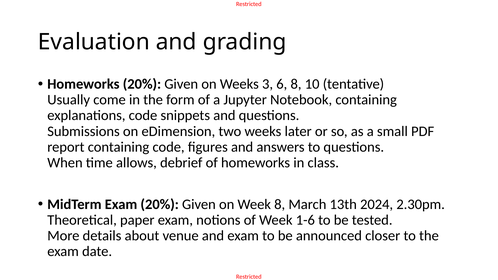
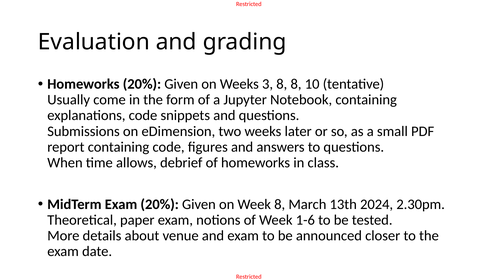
3 6: 6 -> 8 (282, 84)
